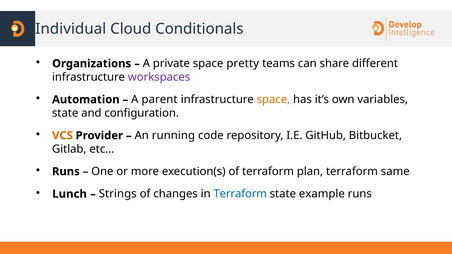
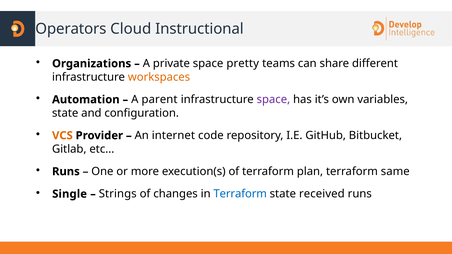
Individual: Individual -> Operators (71, 29)
Conditionals: Conditionals -> Instructional (199, 29)
workspaces colour: purple -> orange (159, 77)
space colour: orange -> purple (273, 100)
running: running -> internet (173, 136)
Lunch: Lunch -> Single (70, 194)
example: example -> received (322, 194)
